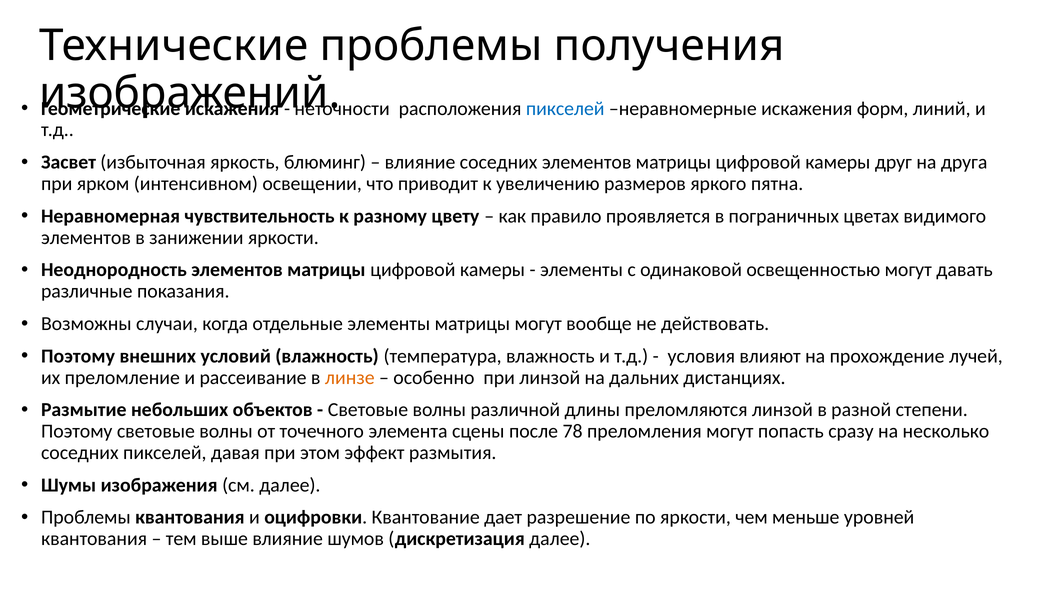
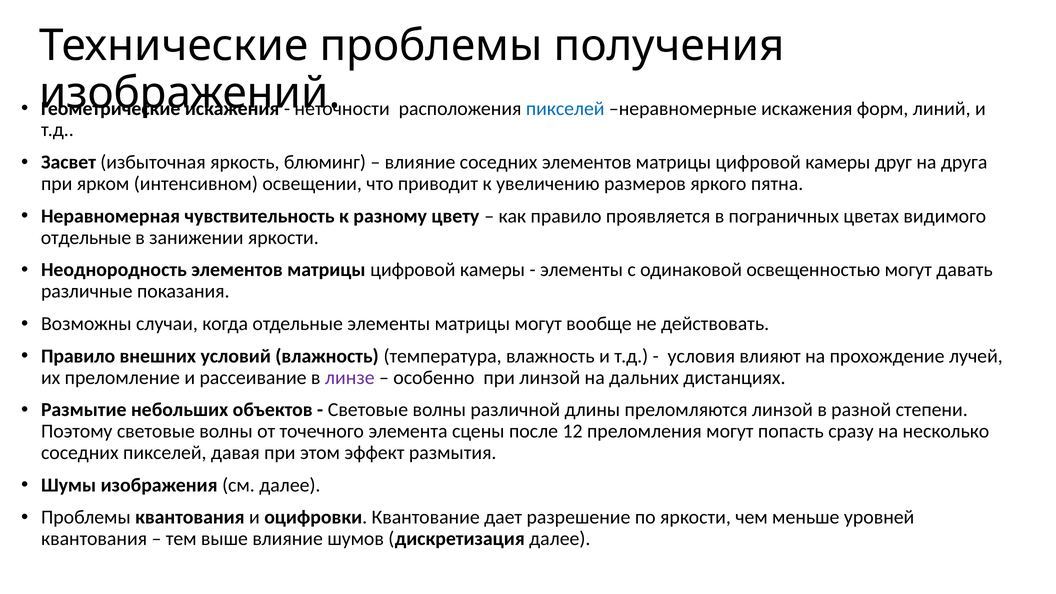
элементов: элементов -> отдельные (86, 238)
Поэтому: Поэтому -> Правило (78, 356)
линзе colour: orange -> purple (350, 377)
78: 78 -> 12 (573, 431)
